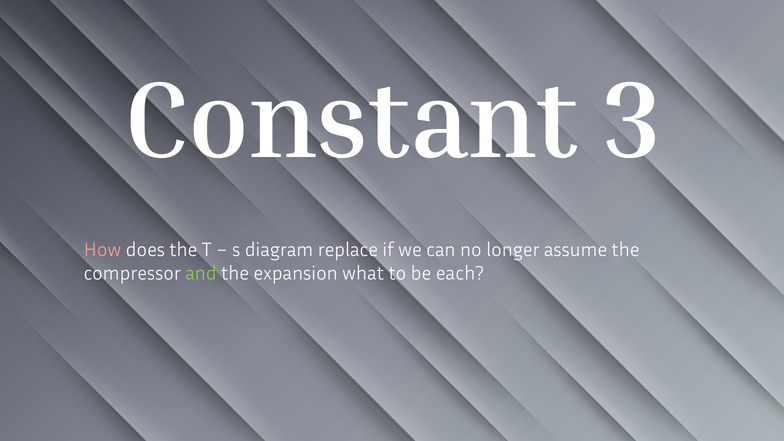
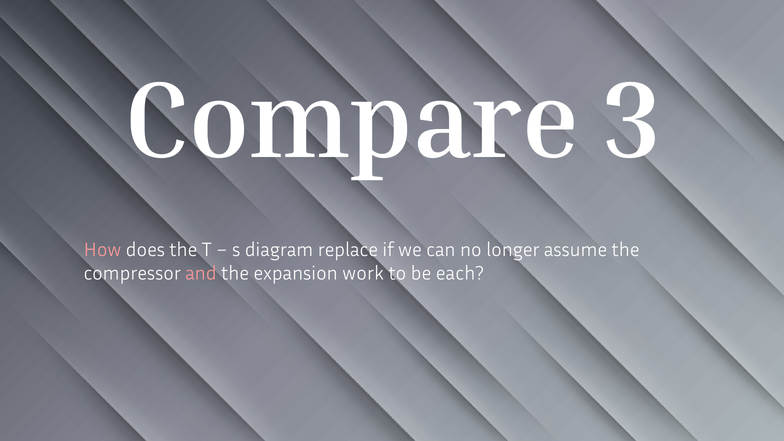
Constant: Constant -> Compare (351, 121)
and colour: light green -> pink (201, 273)
what: what -> work (363, 273)
